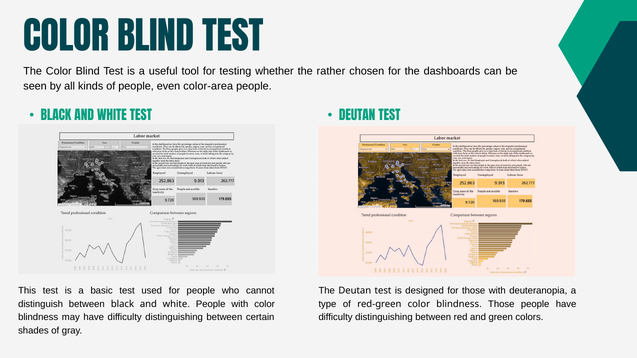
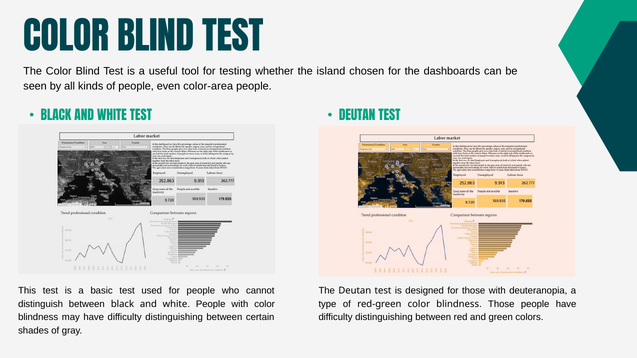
rather: rather -> island (331, 71)
